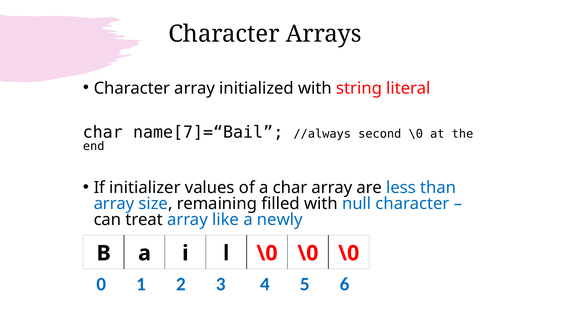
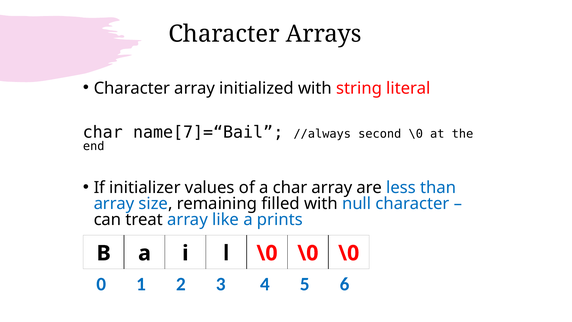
newly: newly -> prints (280, 220)
